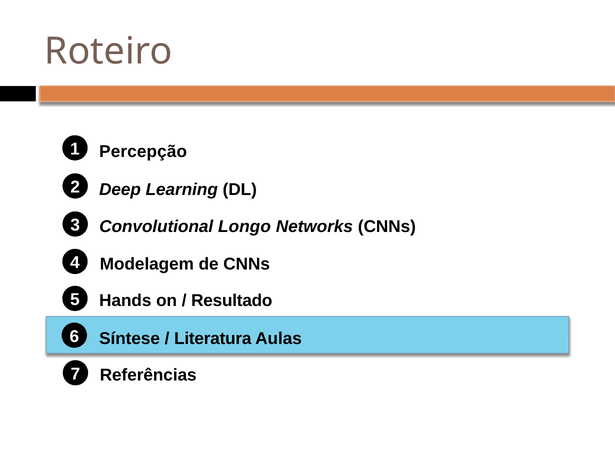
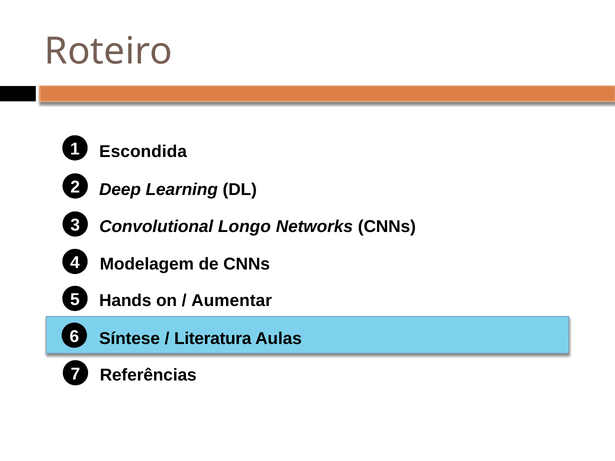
Percepção: Percepção -> Escondida (143, 152)
Resultado: Resultado -> Aumentar (232, 301)
